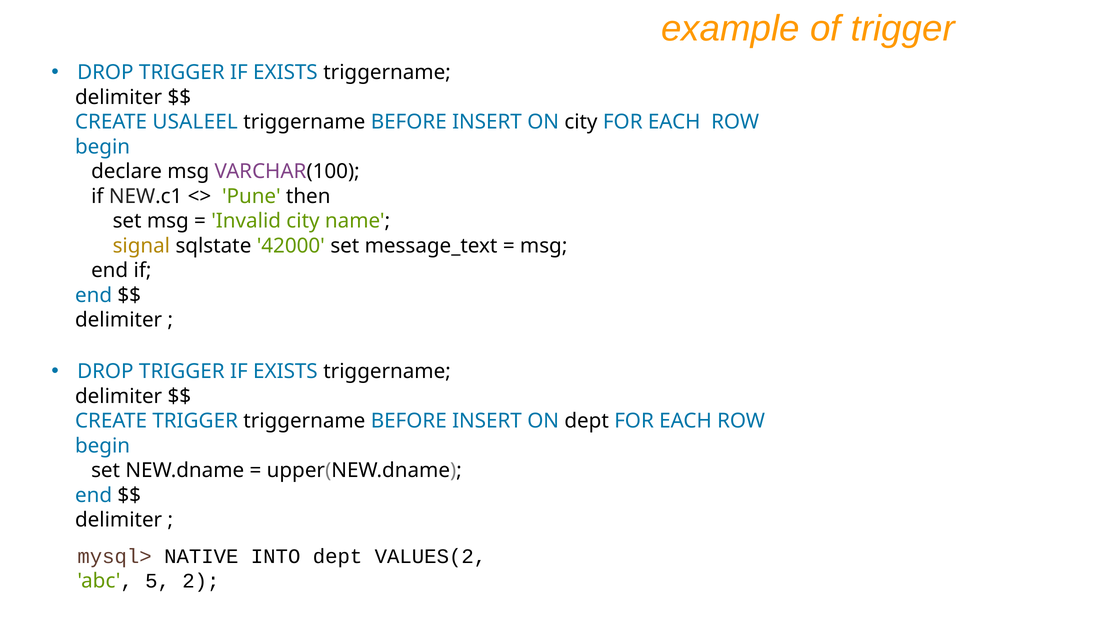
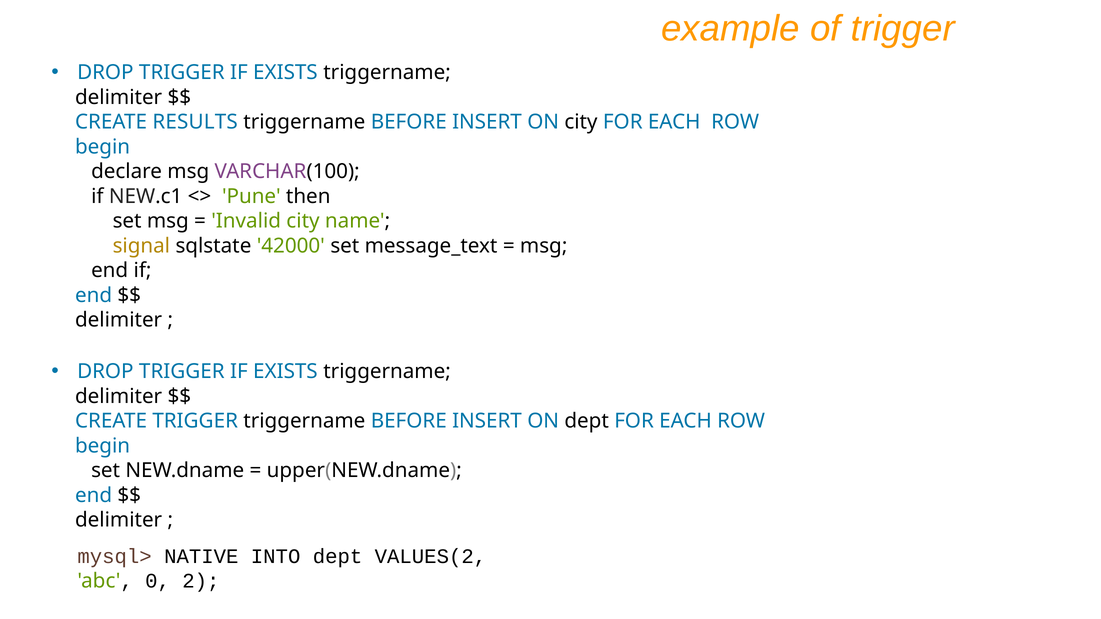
USALEEL: USALEEL -> RESULTS (195, 122)
5: 5 -> 0 (158, 581)
